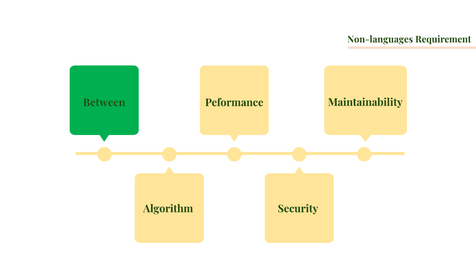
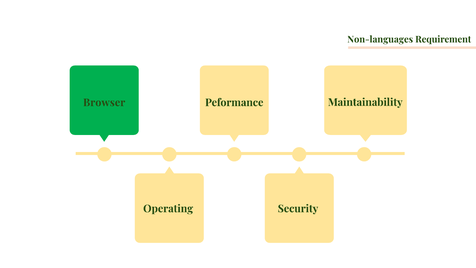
Between: Between -> Browser (104, 103)
Algorithm: Algorithm -> Operating (168, 209)
